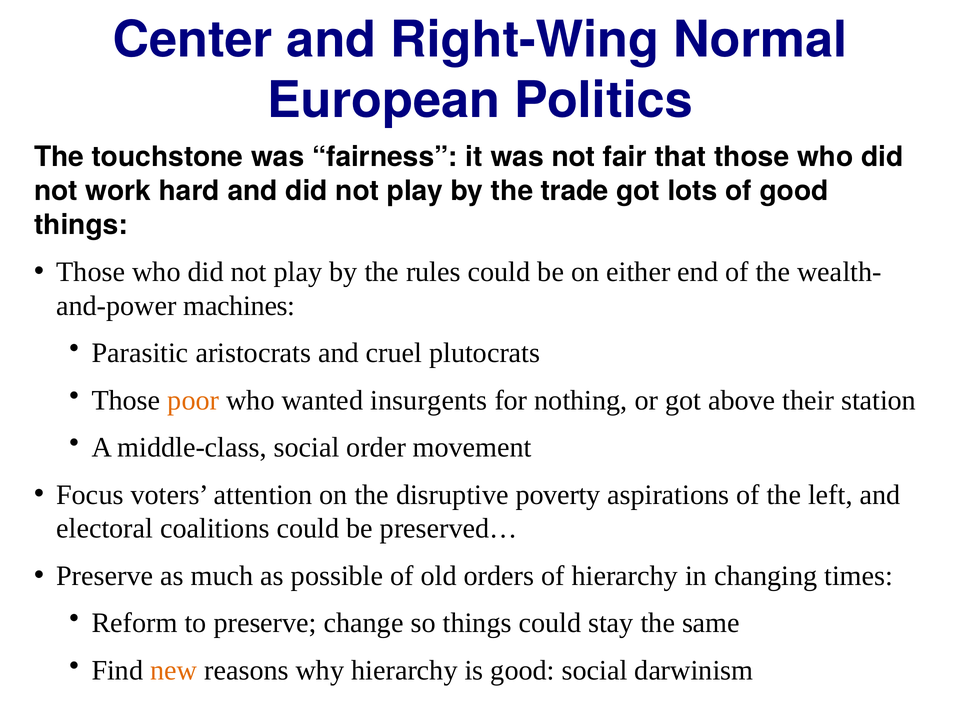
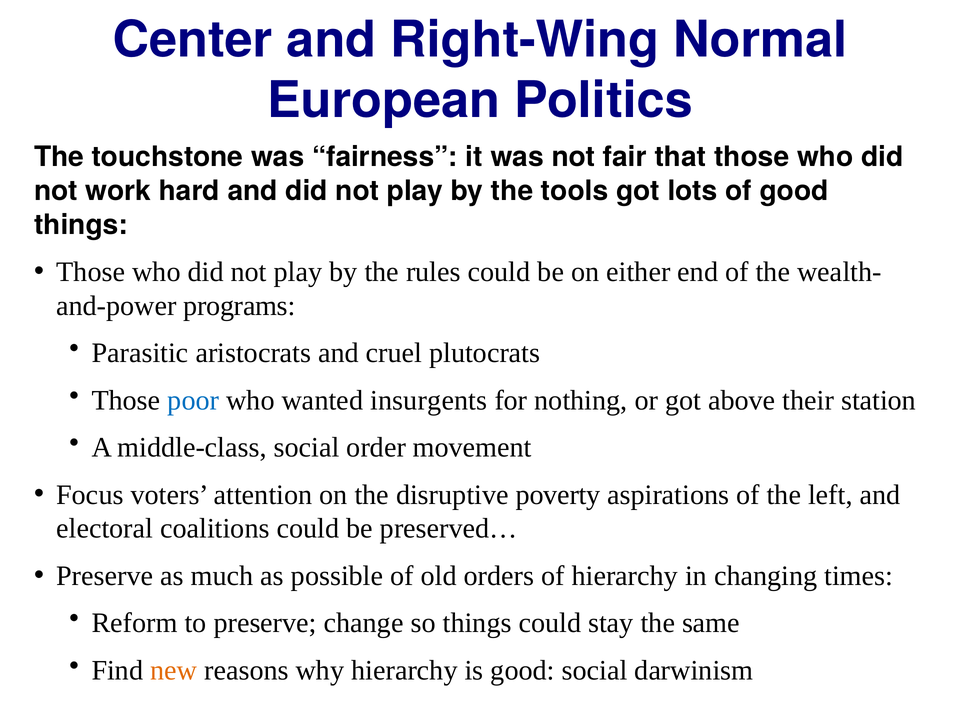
trade: trade -> tools (575, 191)
machines: machines -> programs (239, 306)
poor colour: orange -> blue (193, 400)
